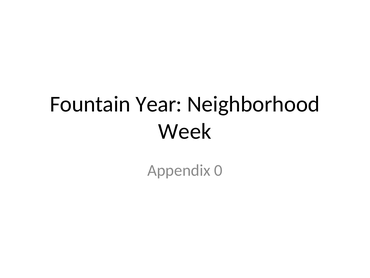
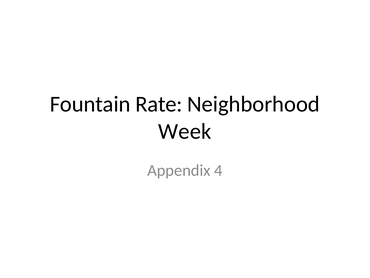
Year: Year -> Rate (159, 104)
0: 0 -> 4 (218, 170)
